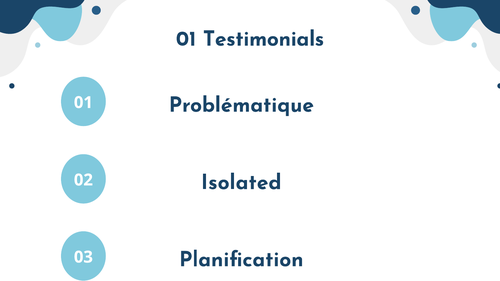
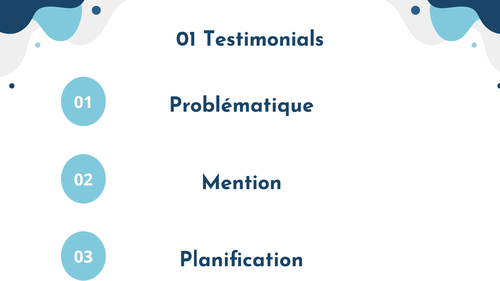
Isolated: Isolated -> Mention (241, 182)
